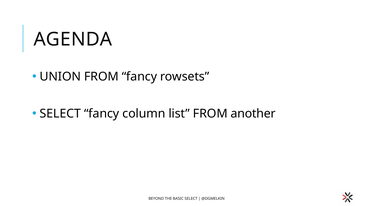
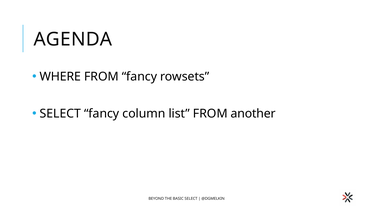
UNION: UNION -> WHERE (60, 77)
